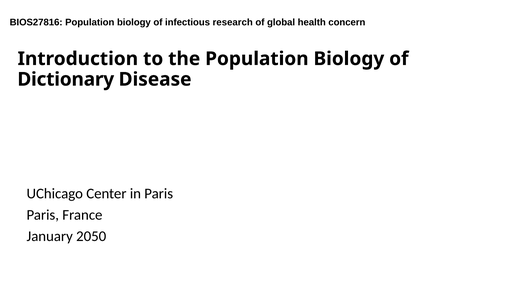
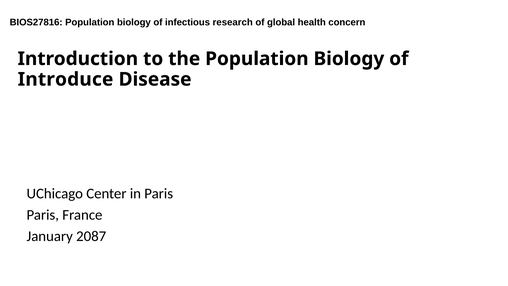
Dictionary: Dictionary -> Introduce (66, 79)
2050: 2050 -> 2087 (91, 236)
